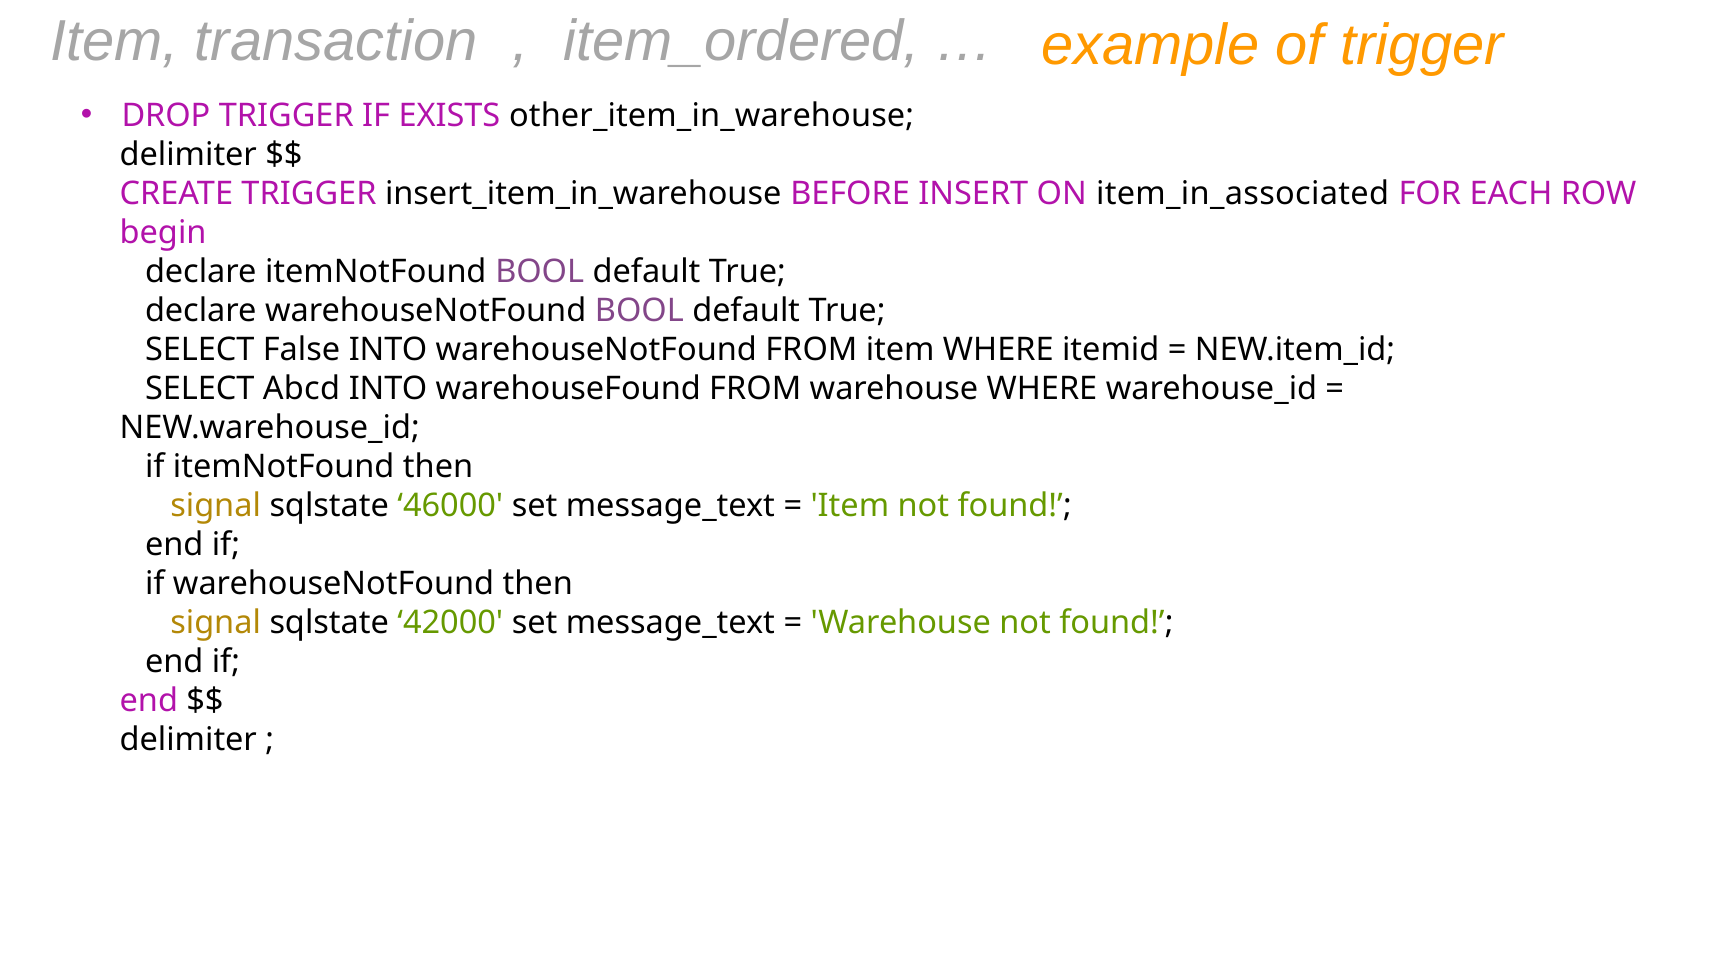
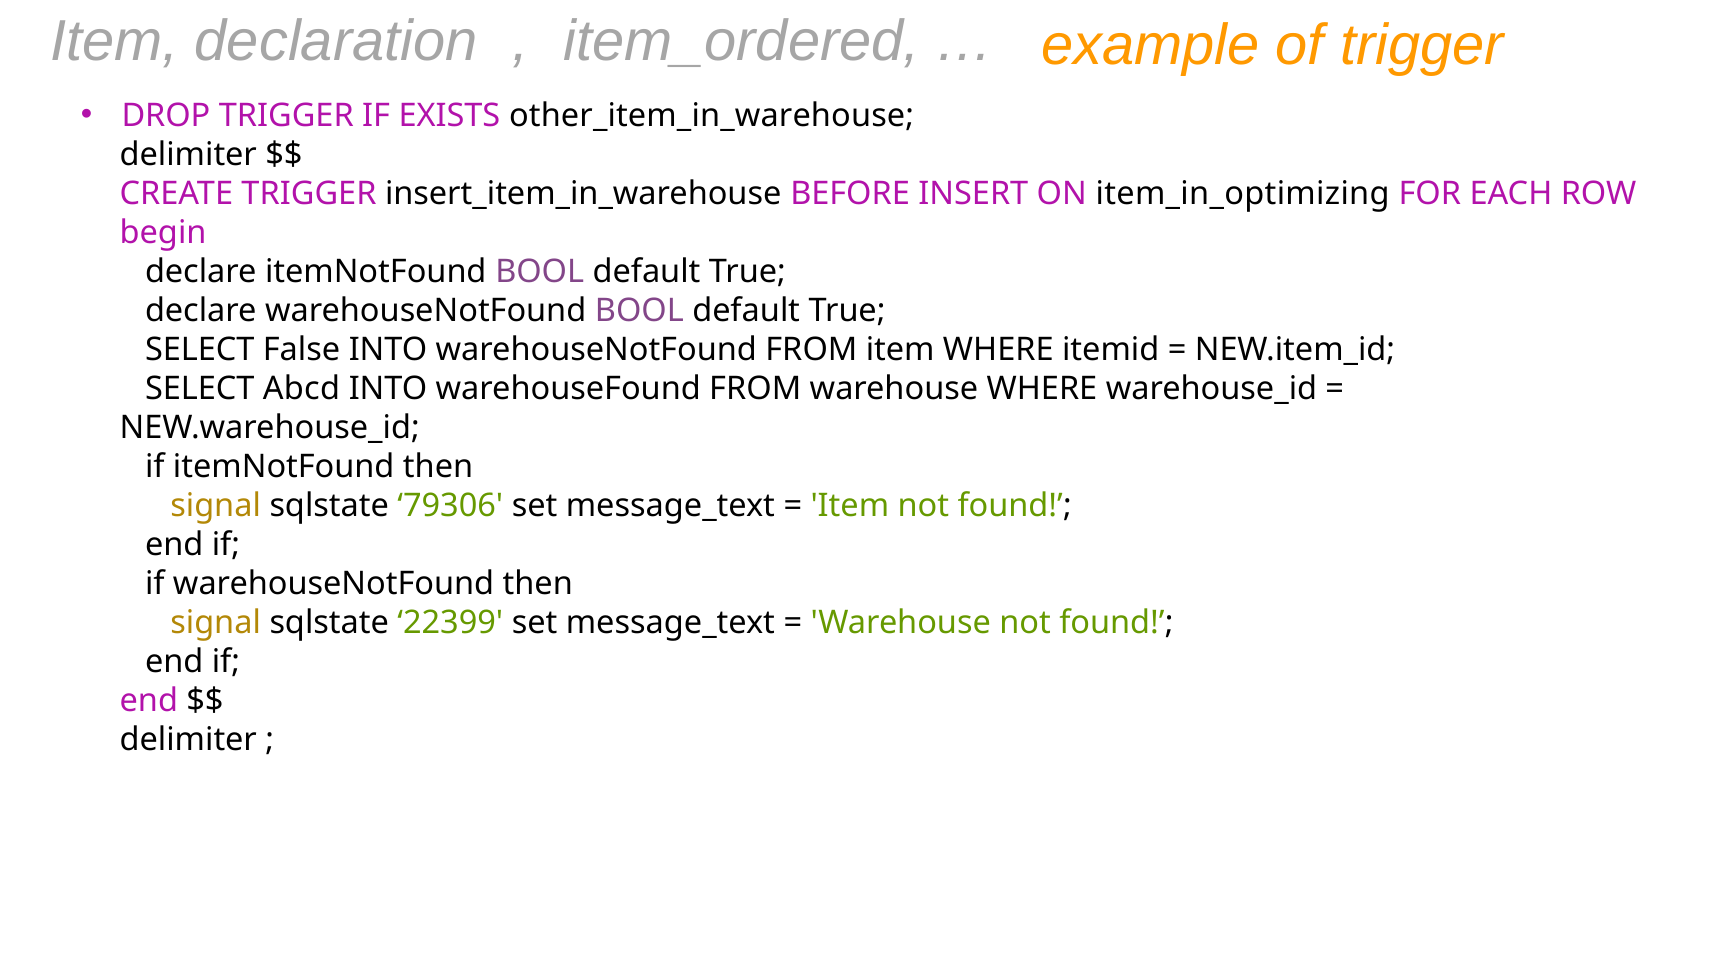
transaction: transaction -> declaration (336, 41)
item_in_associated: item_in_associated -> item_in_optimizing (1243, 194)
46000: 46000 -> 79306 (450, 506)
42000: 42000 -> 22399 (450, 623)
